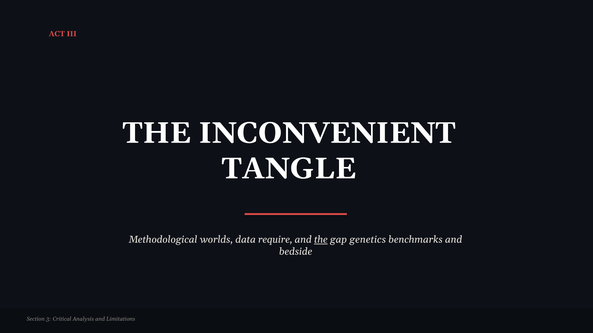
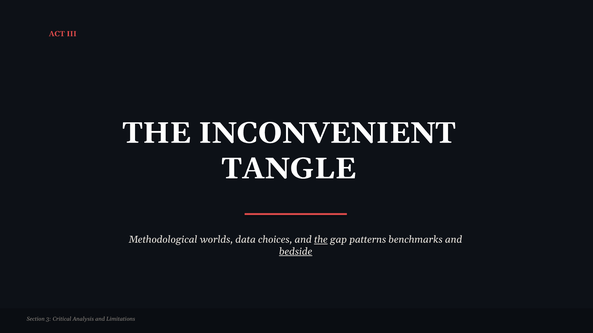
require: require -> choices (275, 240)
genetics: genetics -> patterns (368, 240)
bedside underline: none -> present (296, 252)
